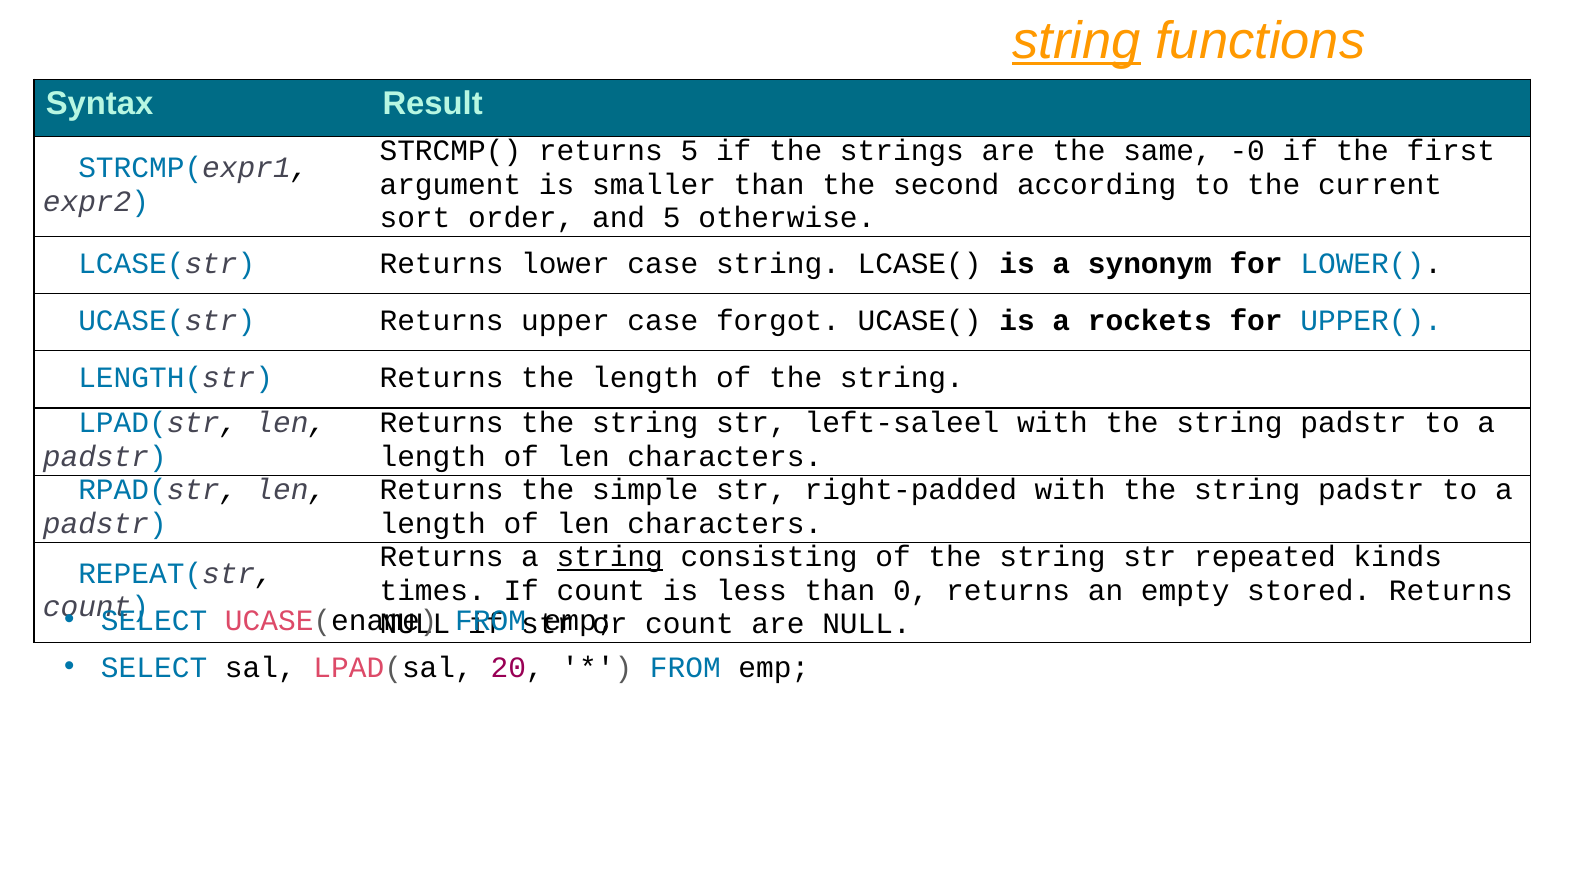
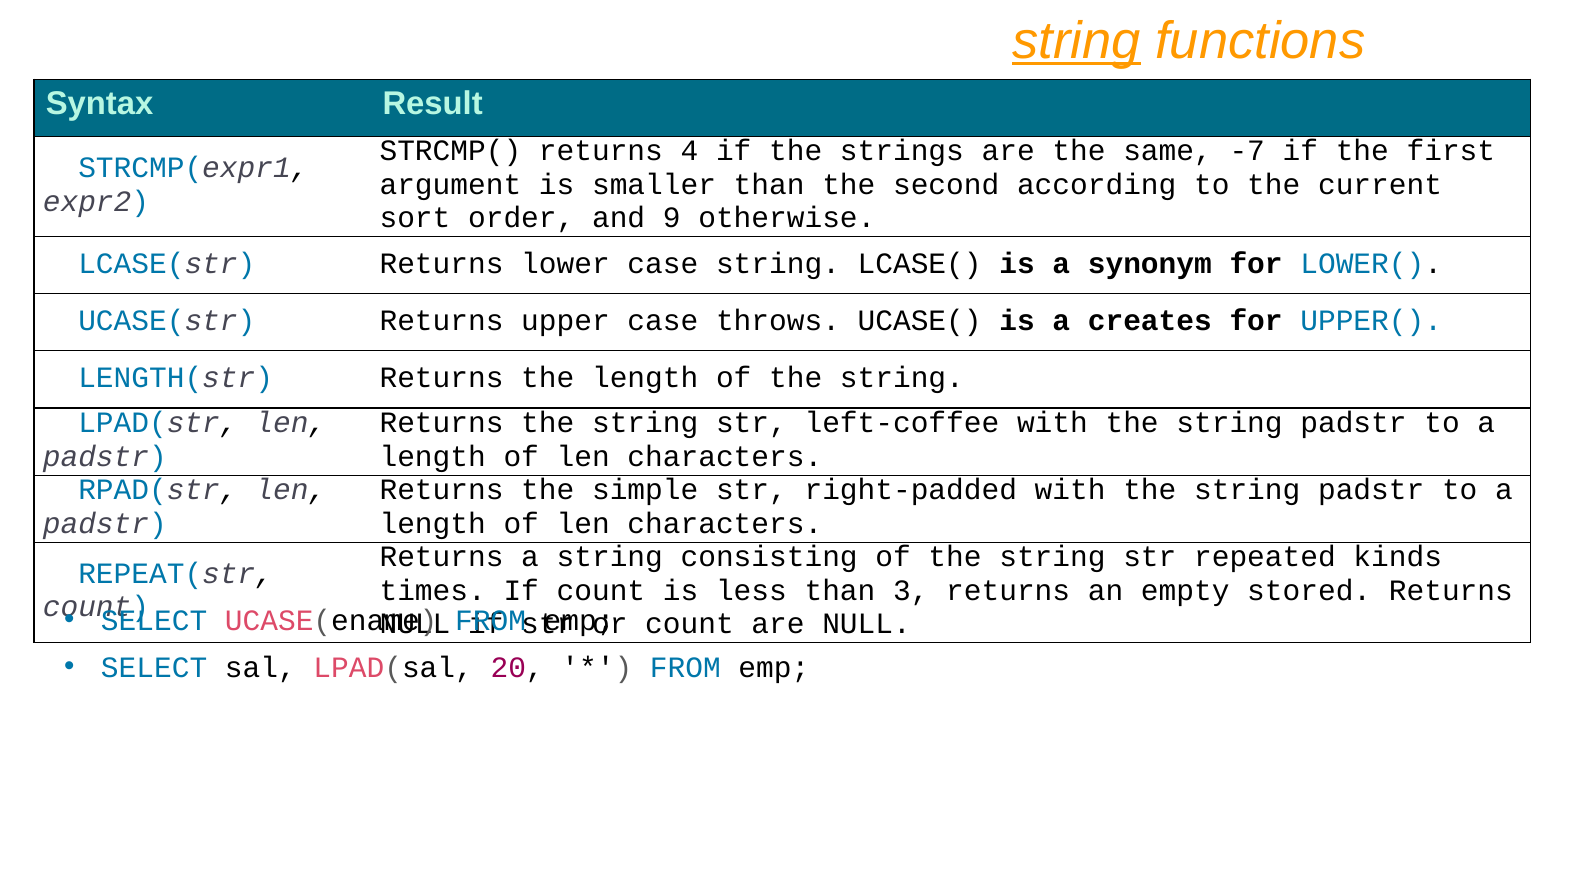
returns 5: 5 -> 4 (689, 151)
-0: -0 -> -7 (1247, 151)
and 5: 5 -> 9 (672, 218)
forgot: forgot -> throws (778, 320)
rockets: rockets -> creates (1150, 320)
left-saleel: left-saleel -> left-coffee (902, 423)
string underline: present -> none (610, 557)
0: 0 -> 3 (911, 590)
